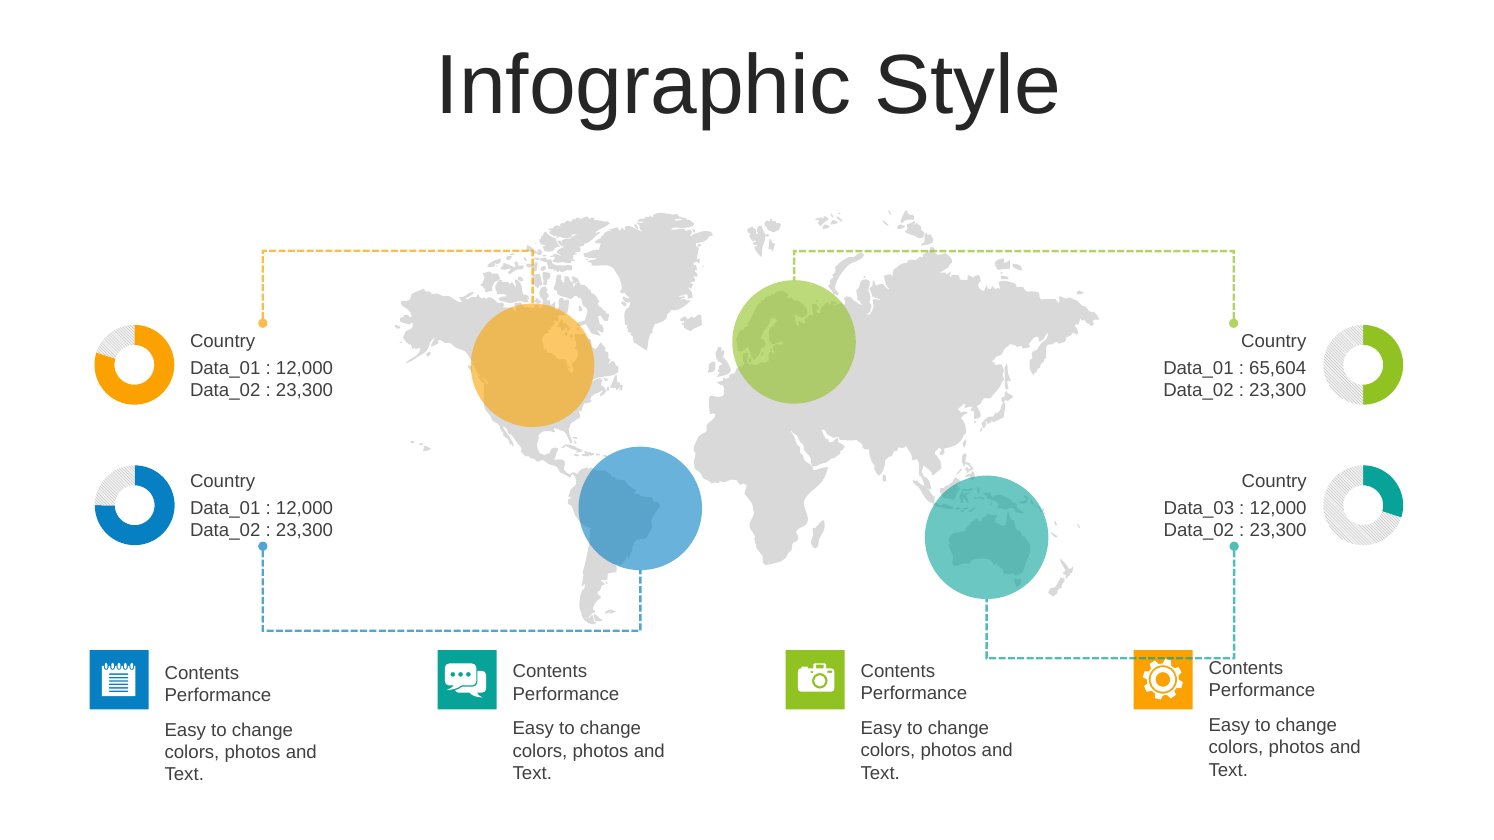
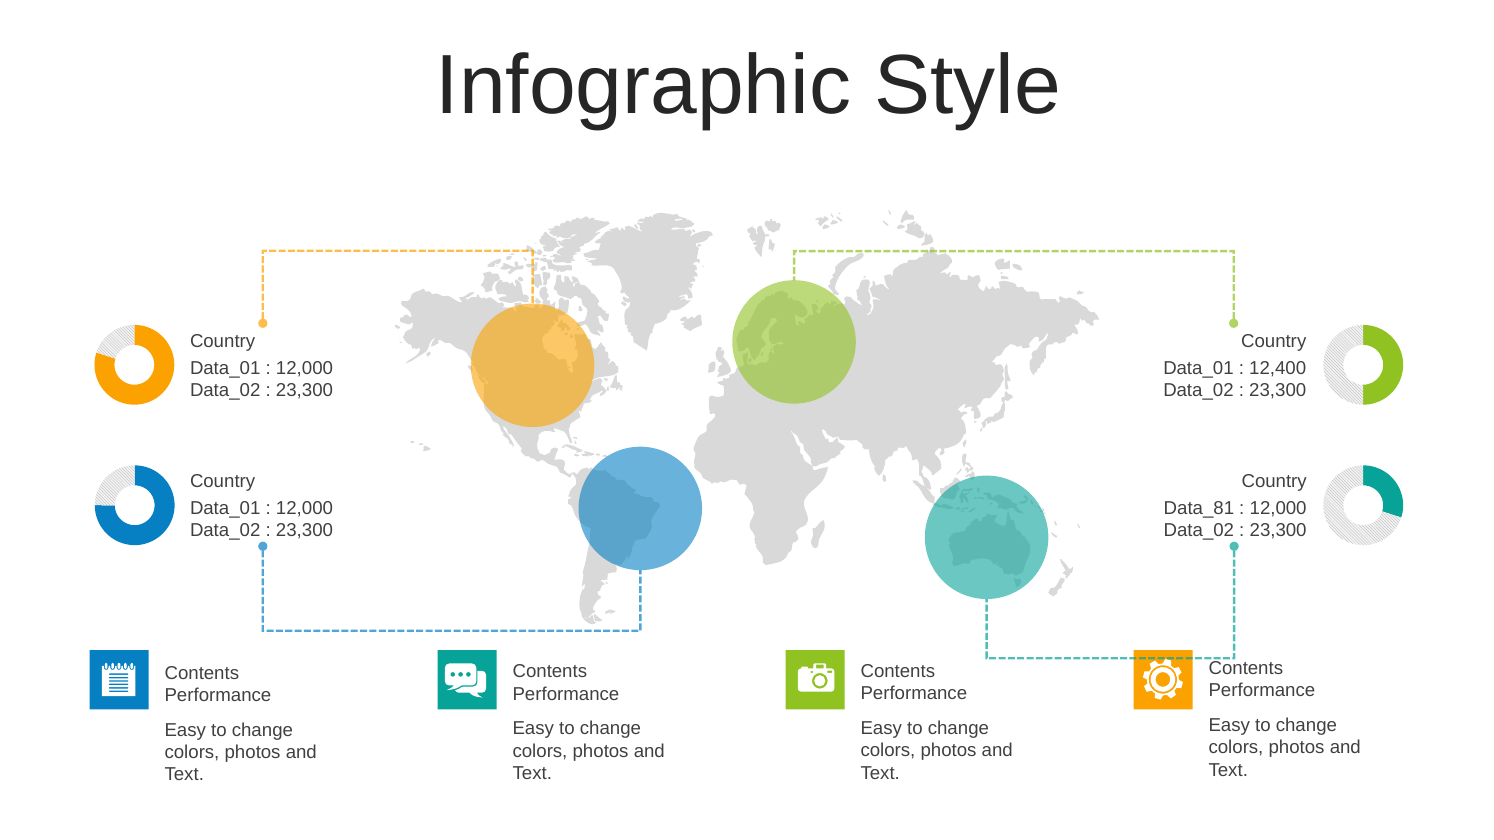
65,604: 65,604 -> 12,400 (1278, 368)
Data_03: Data_03 -> Data_81 (1199, 509)
